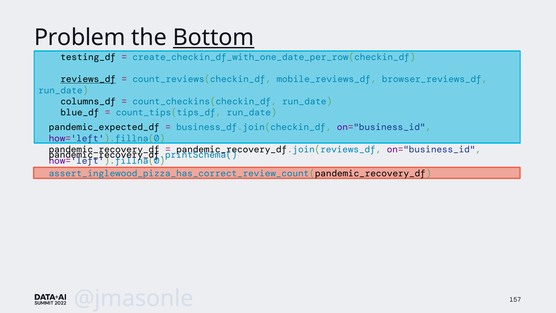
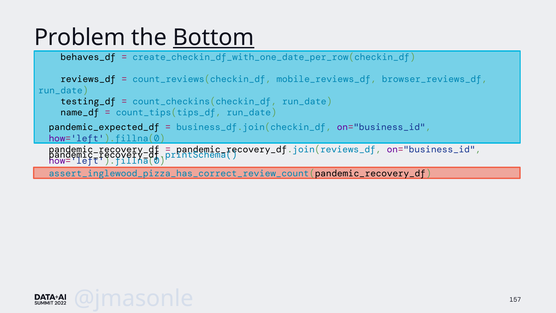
testing_df: testing_df -> behaves_df (88, 57)
reviews_df underline: present -> none (88, 79)
columns_df: columns_df -> testing_df (88, 101)
blue_df: blue_df -> name_df (80, 113)
